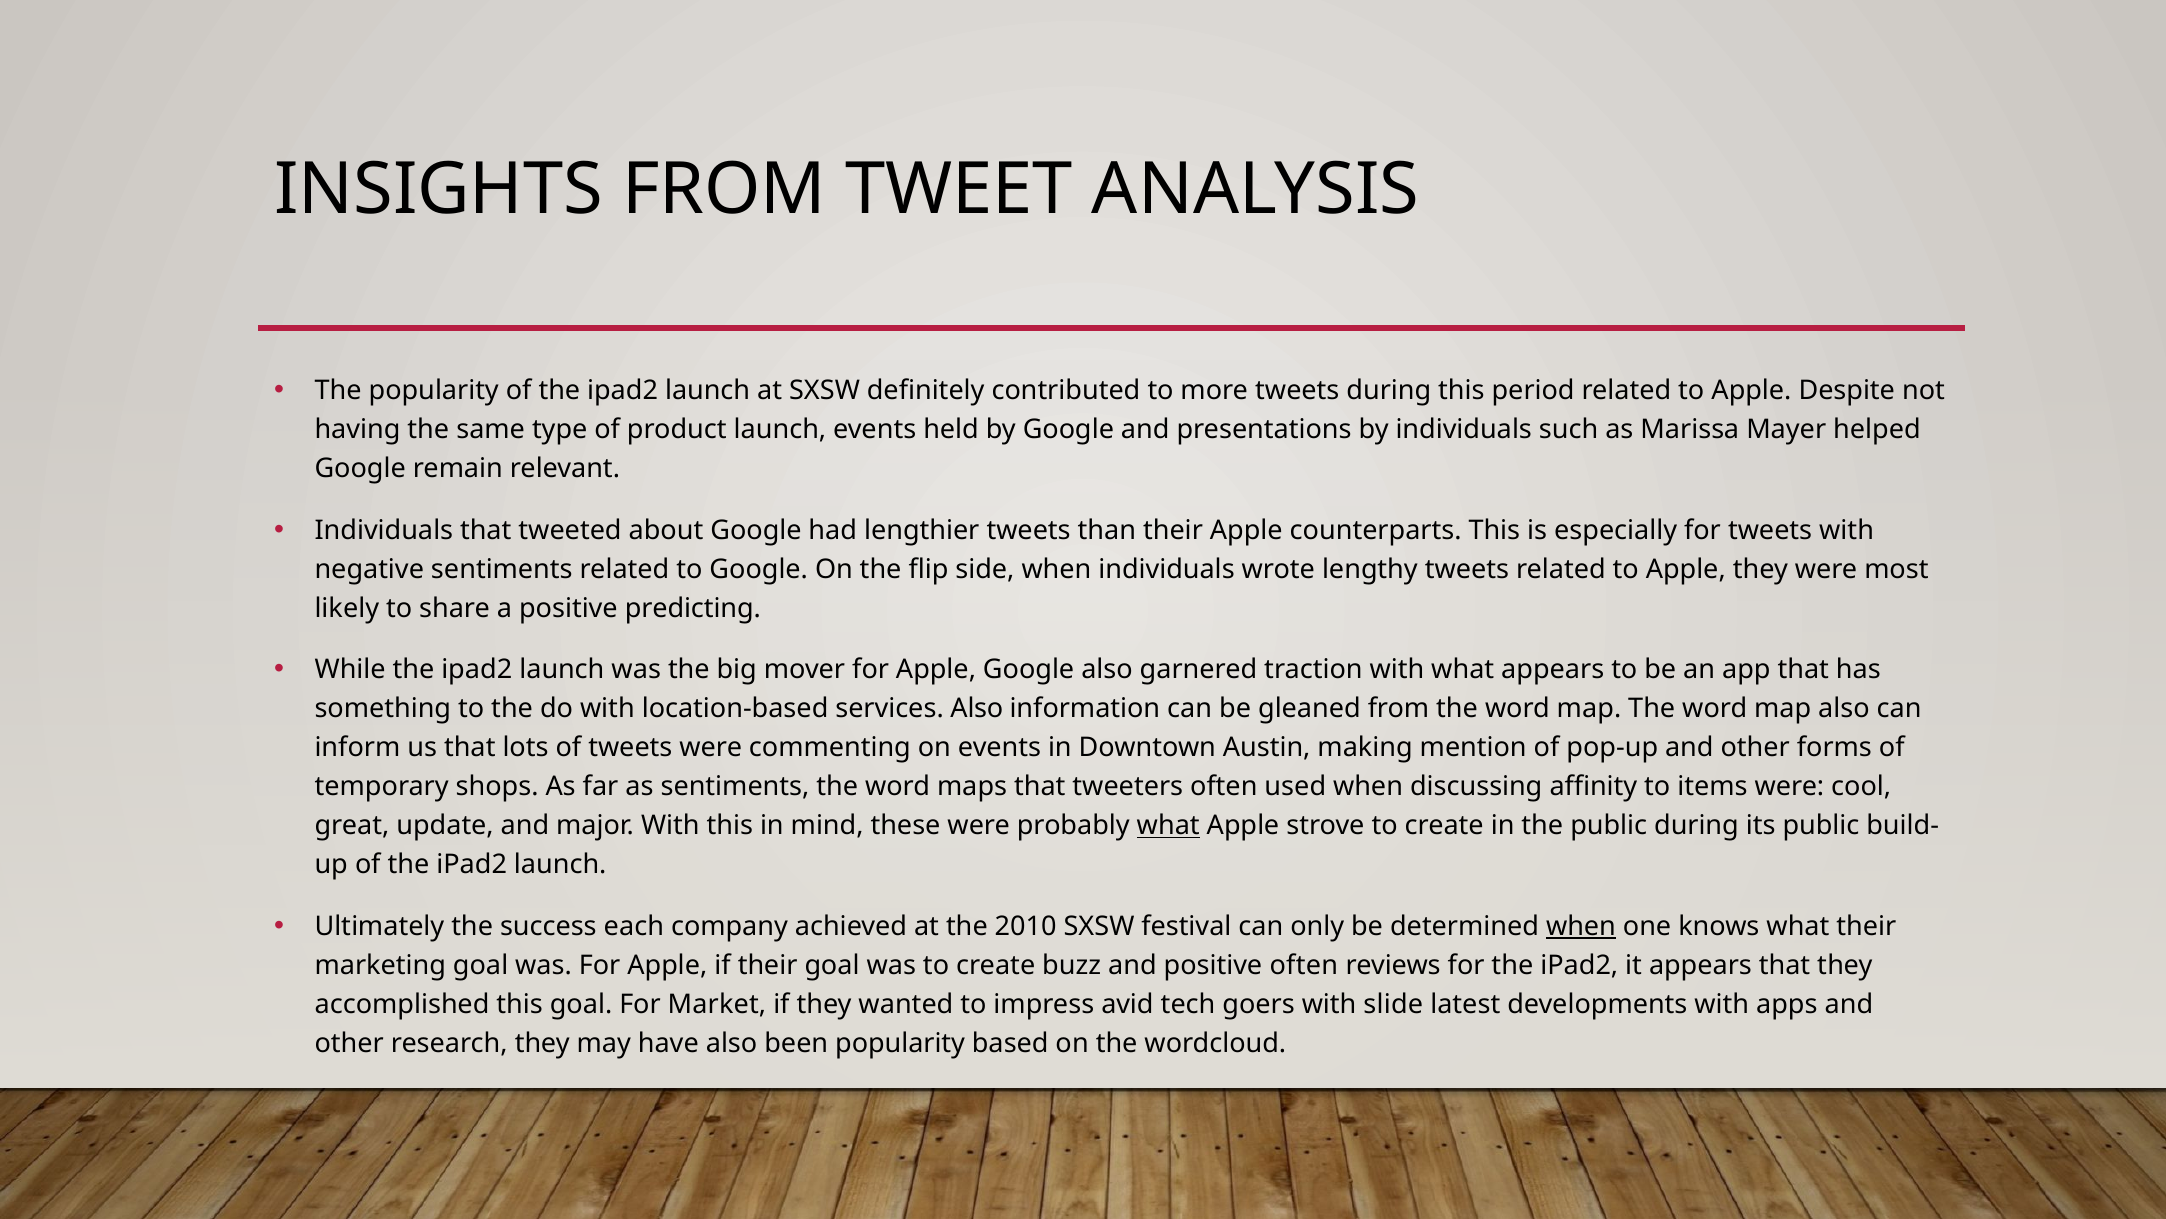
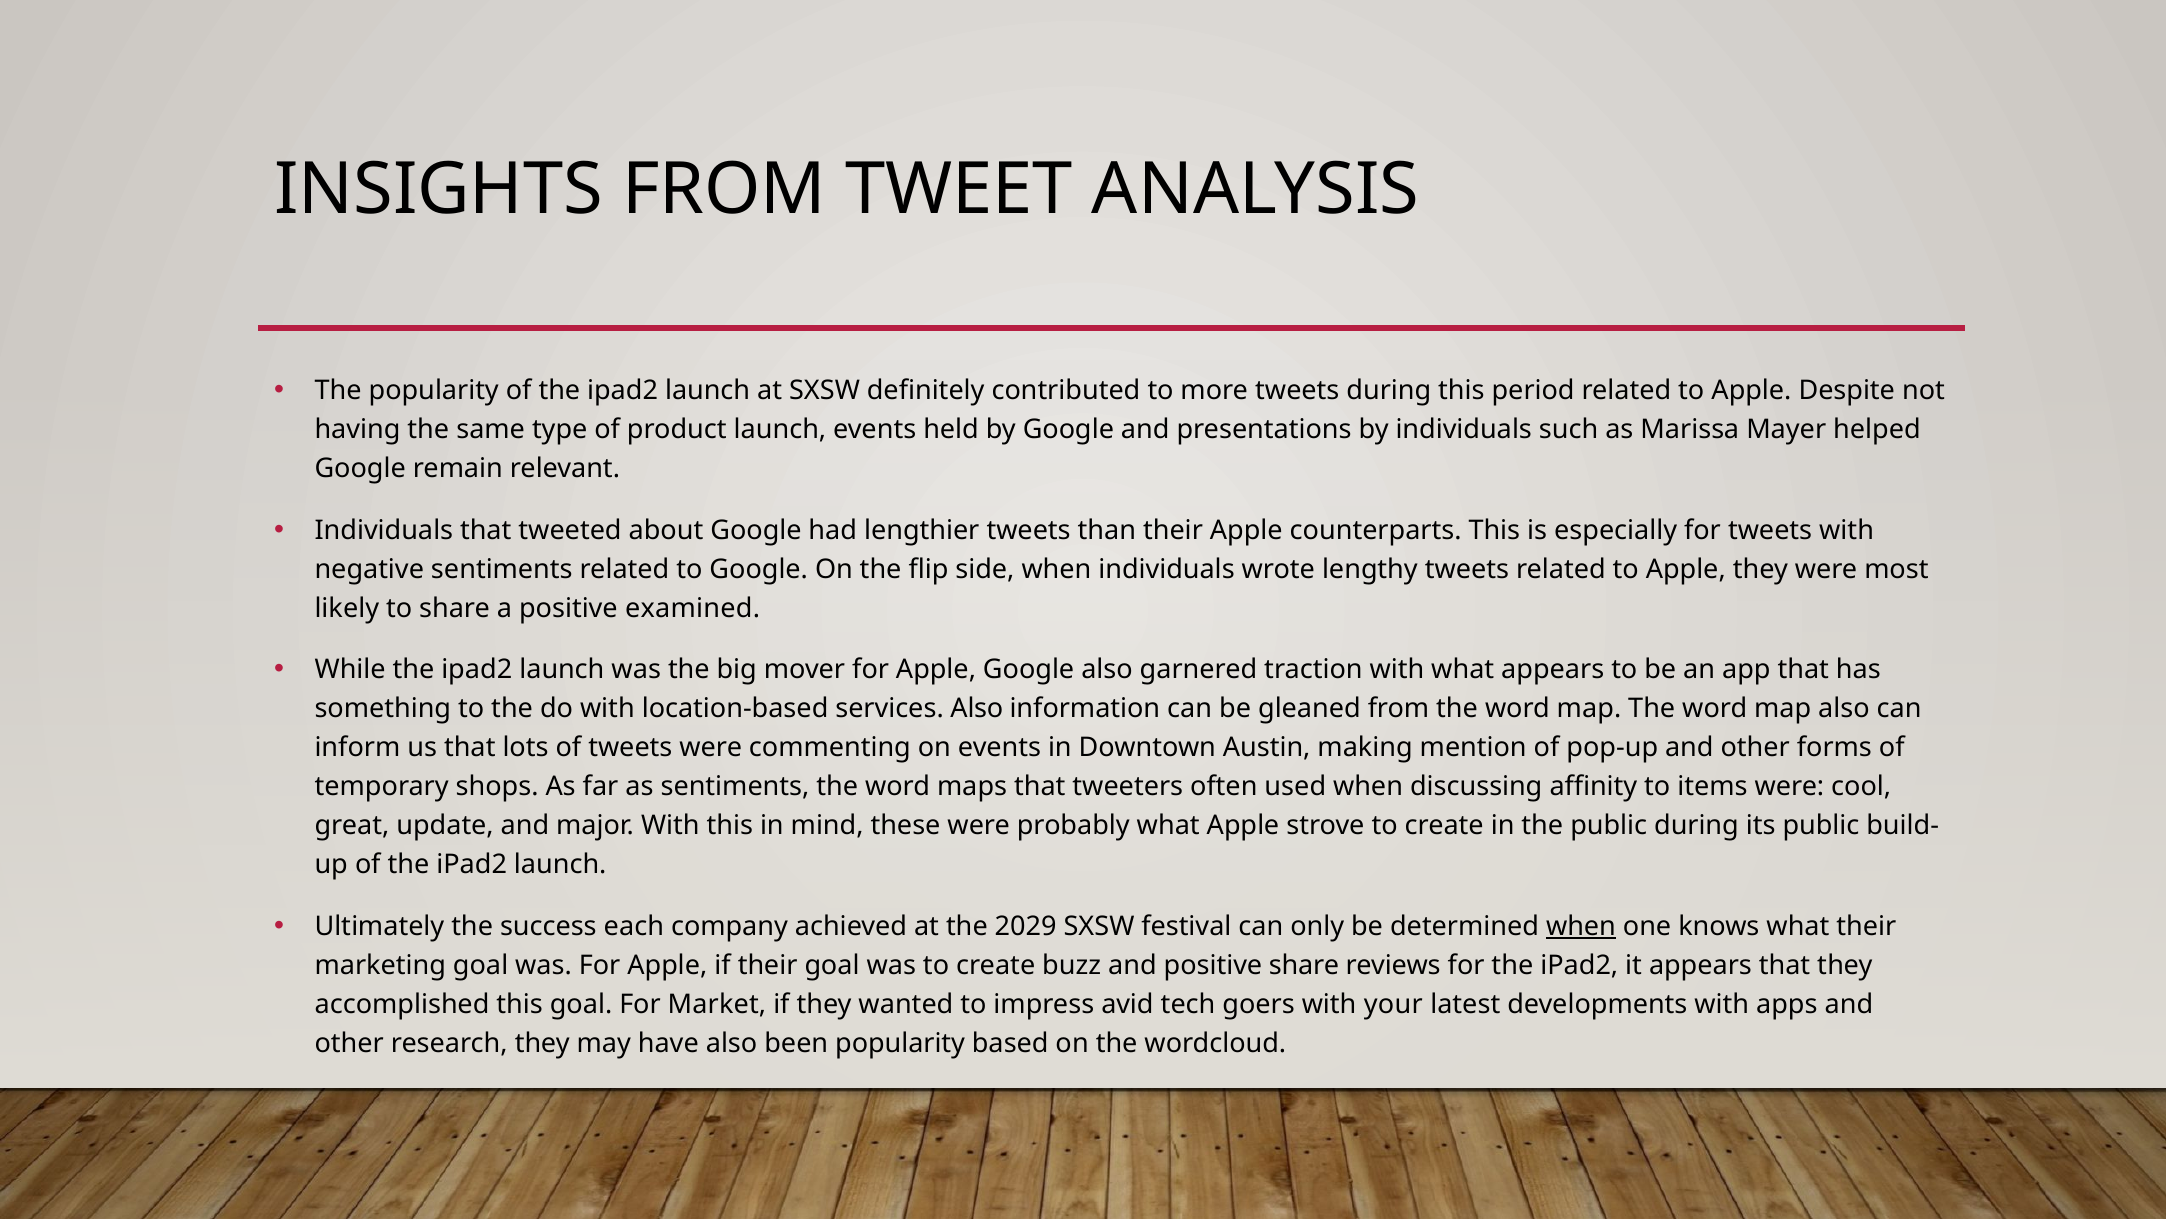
predicting: predicting -> examined (693, 608)
what underline: present -> none (1168, 825)
2010: 2010 -> 2029 (1026, 926)
positive often: often -> share (1304, 965)
slide: slide -> your (1393, 1004)
